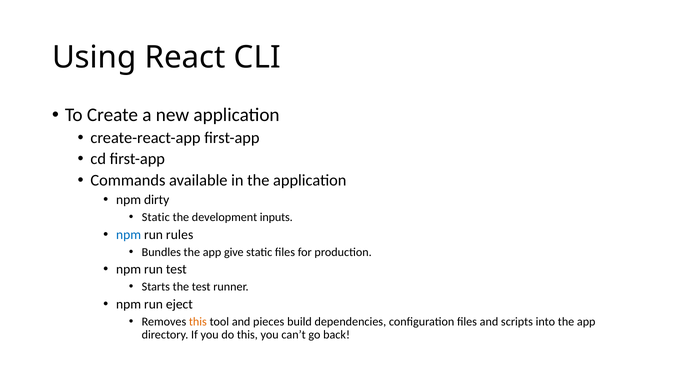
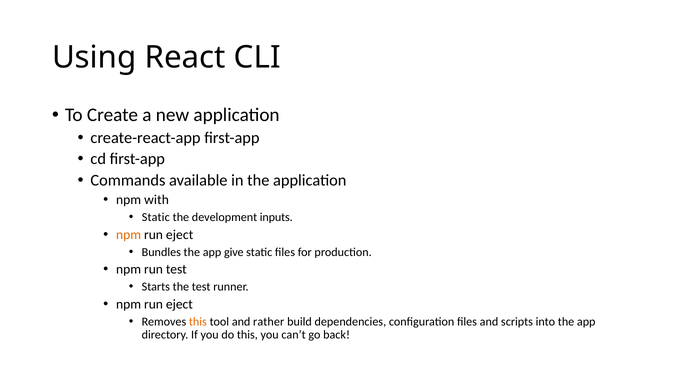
dirty: dirty -> with (157, 200)
npm colour: blue -> orange (129, 235)
rules: rules -> eject (180, 235)
pieces: pieces -> rather (269, 322)
